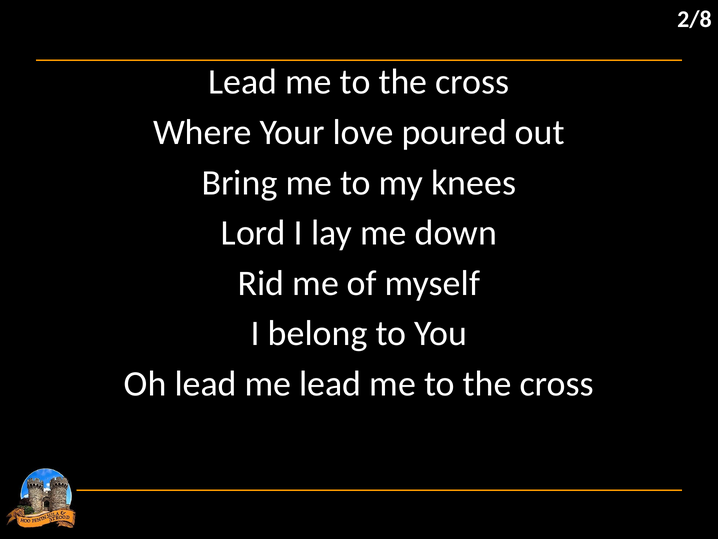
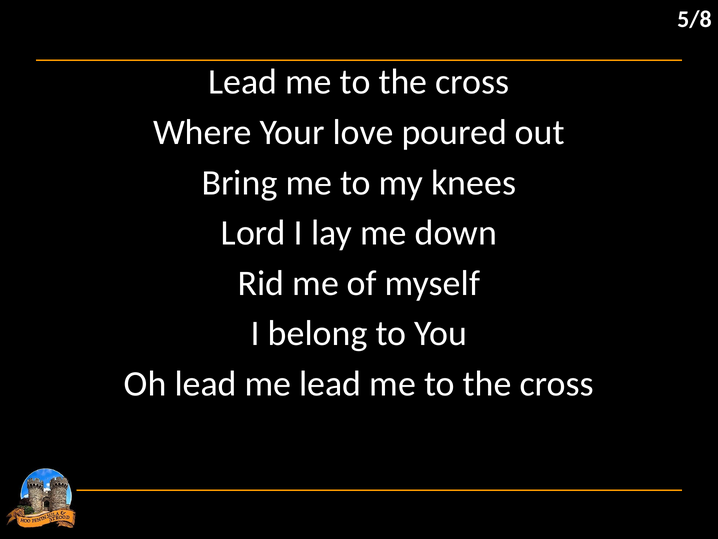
2/8: 2/8 -> 5/8 (694, 20)
